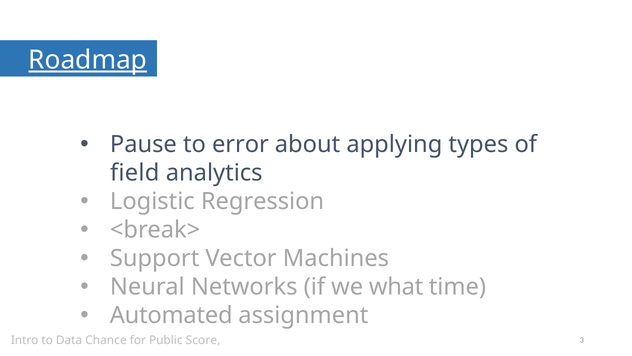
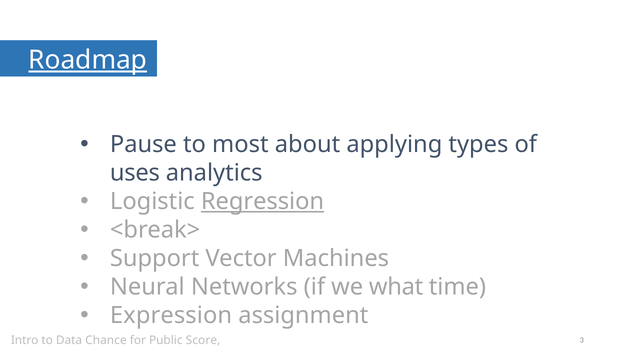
error: error -> most (240, 144)
field: field -> uses (135, 173)
Regression underline: none -> present (262, 201)
Automated: Automated -> Expression (171, 315)
